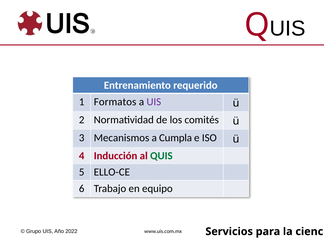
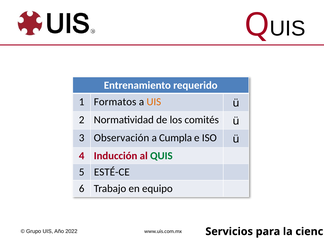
UIS colour: purple -> orange (154, 102)
Mecanismos: Mecanismos -> Observación (121, 138)
ELLO-CE: ELLO-CE -> ESTÉ-CE (112, 172)
